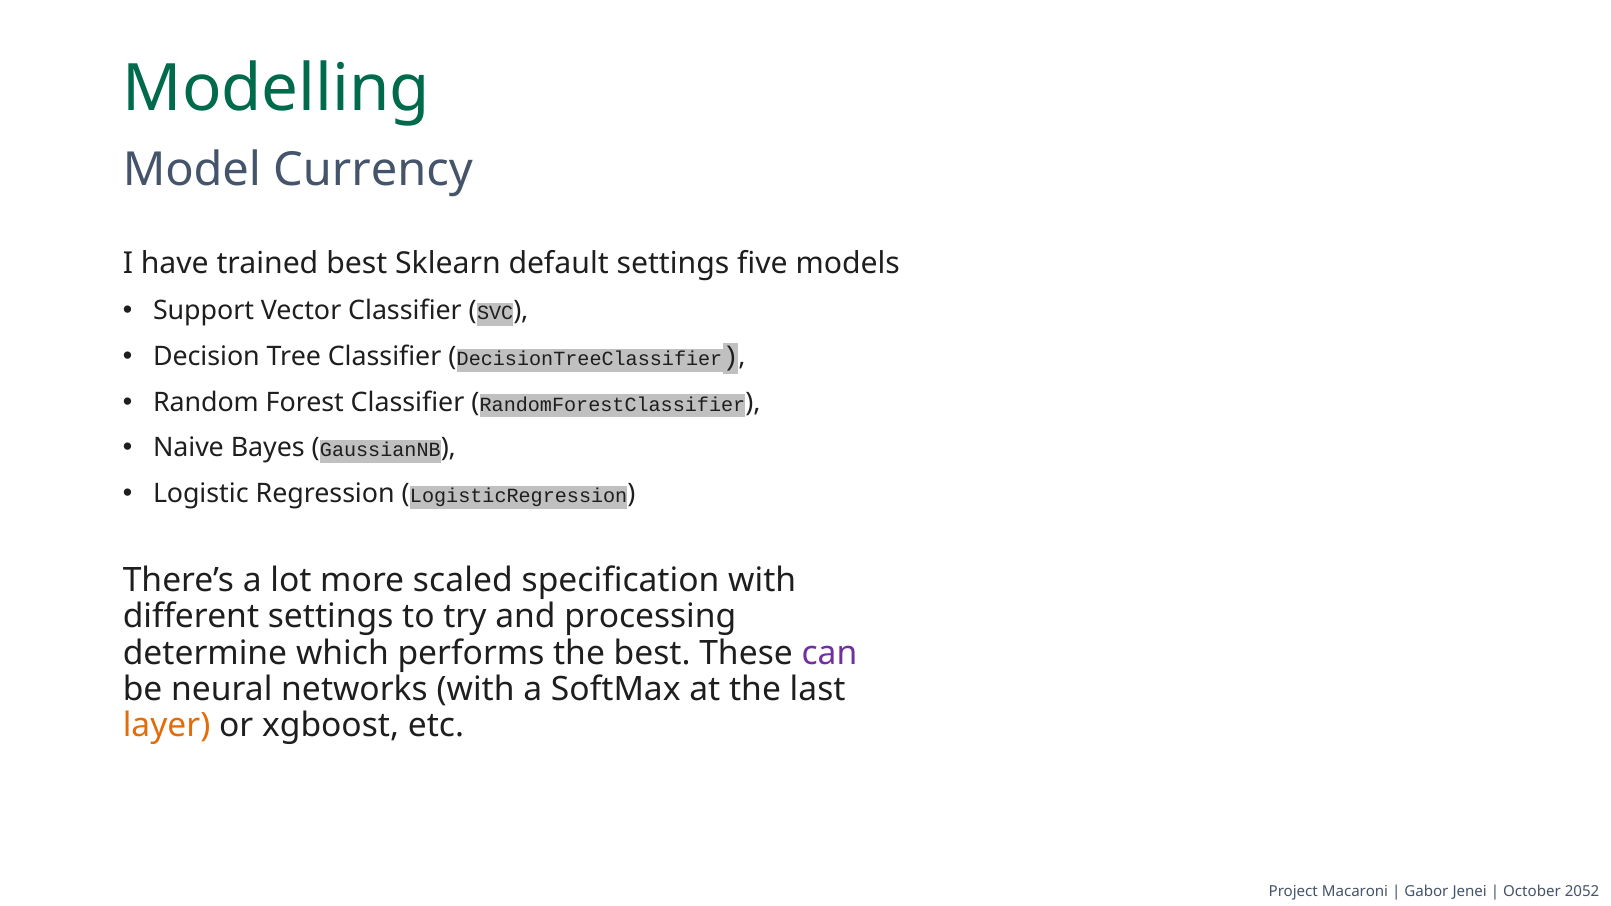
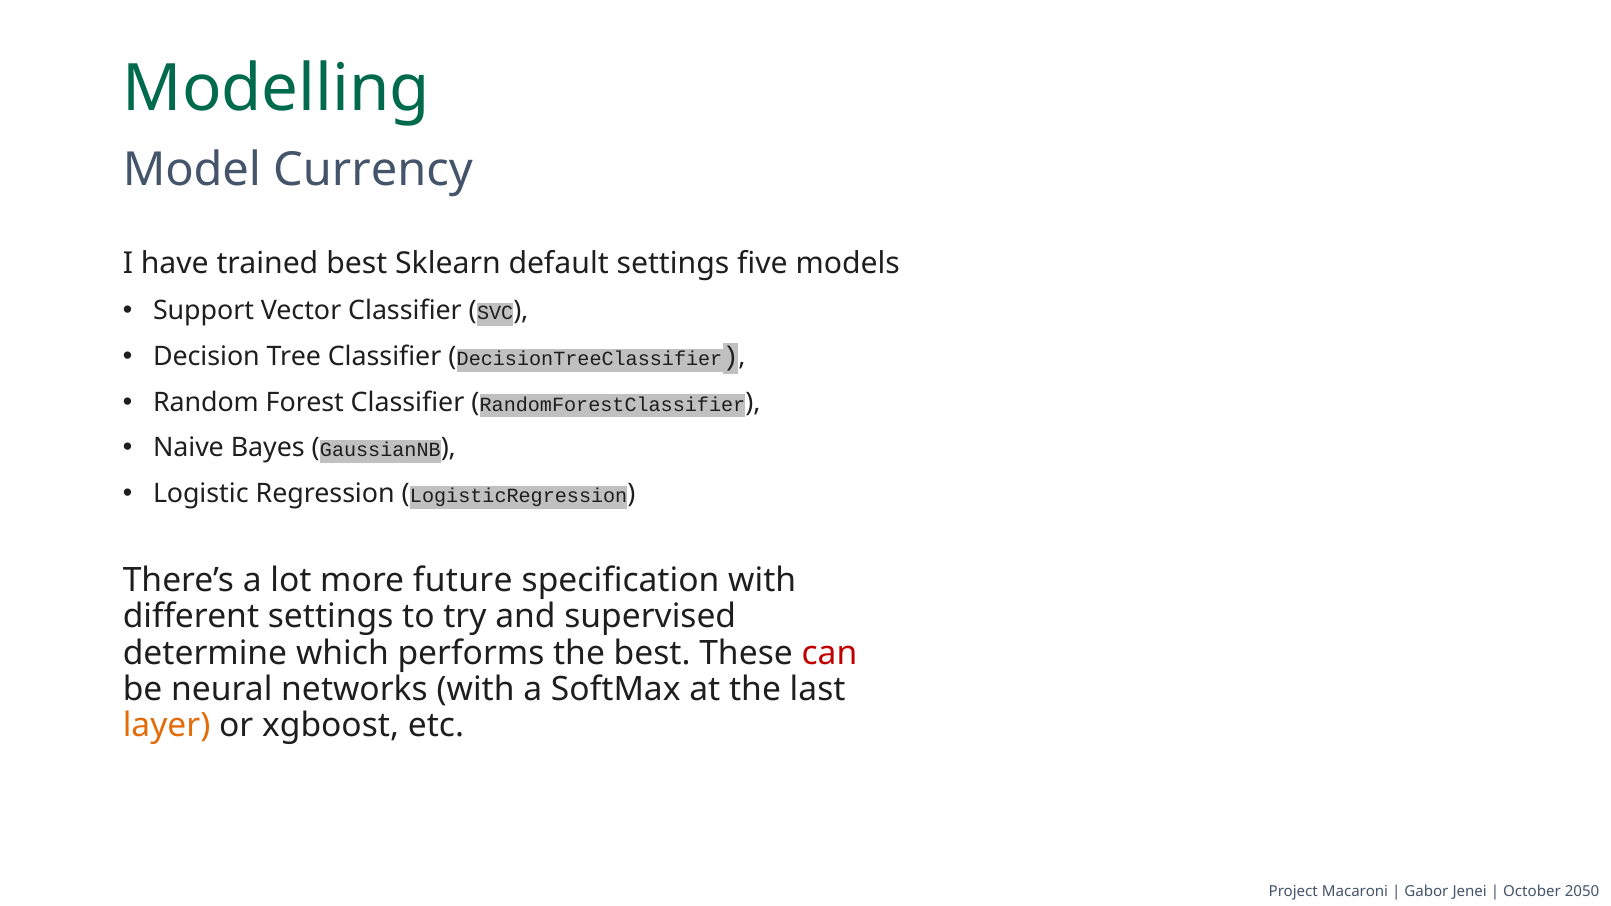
scaled: scaled -> future (463, 581)
processing: processing -> supervised (650, 617)
can colour: purple -> red (829, 653)
2052: 2052 -> 2050 (1582, 891)
